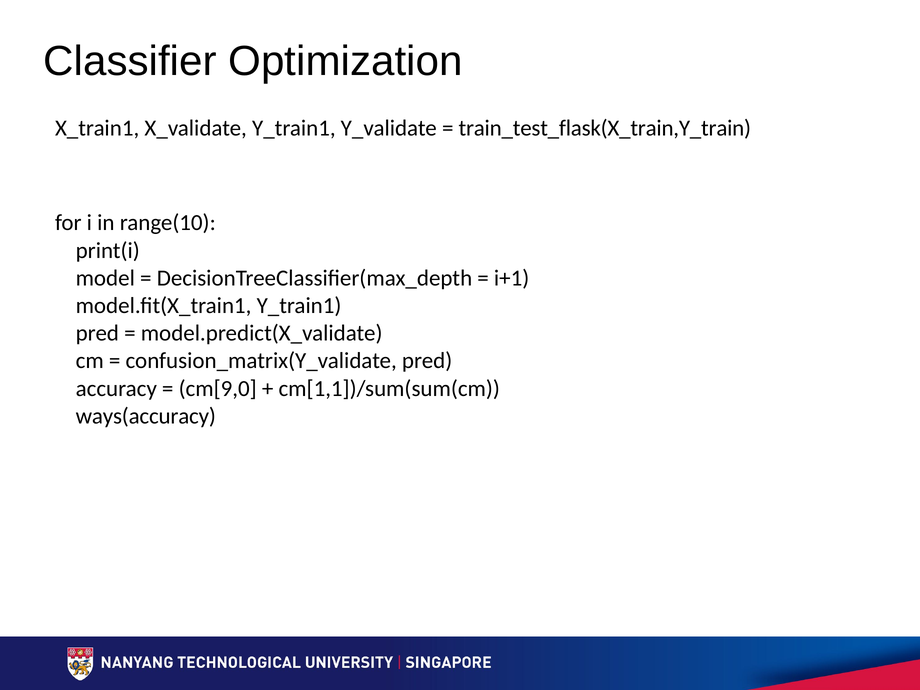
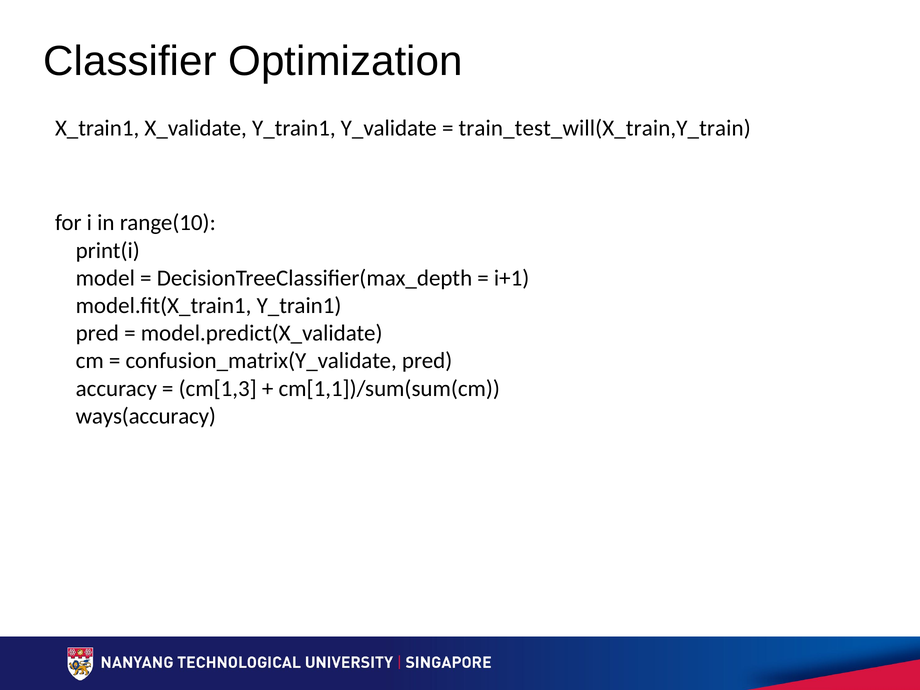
train_test_flask(X_train,Y_train: train_test_flask(X_train,Y_train -> train_test_will(X_train,Y_train (605, 128)
cm[9,0: cm[9,0 -> cm[1,3 (218, 388)
